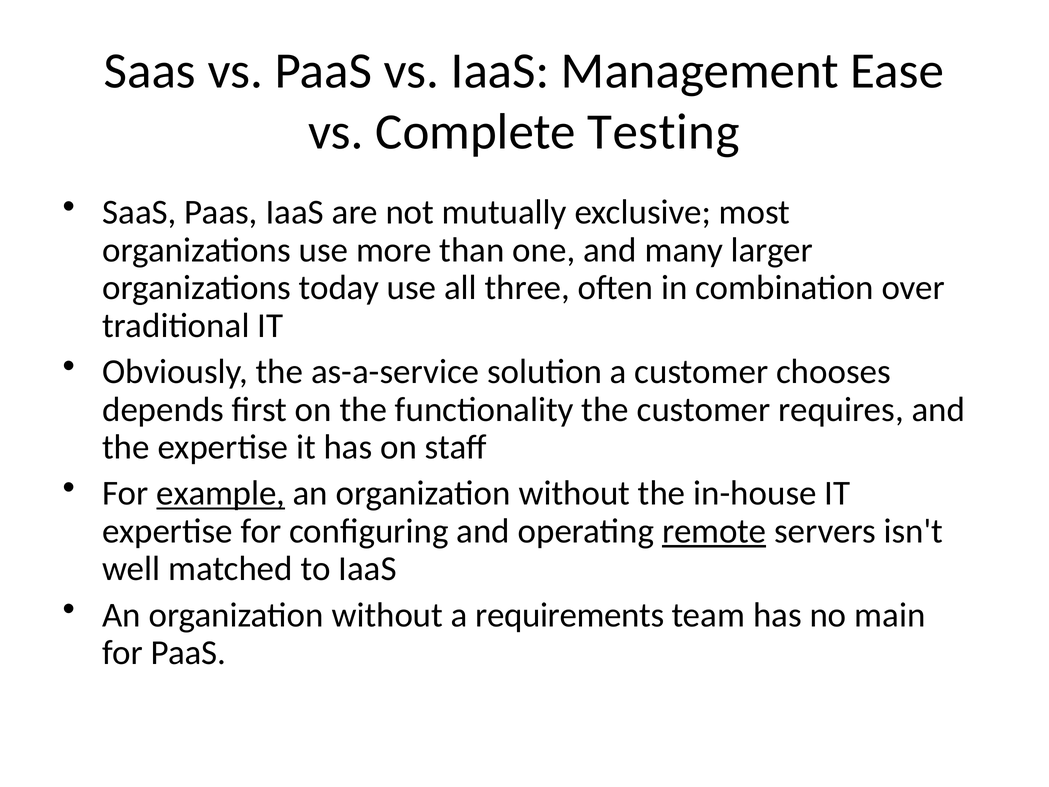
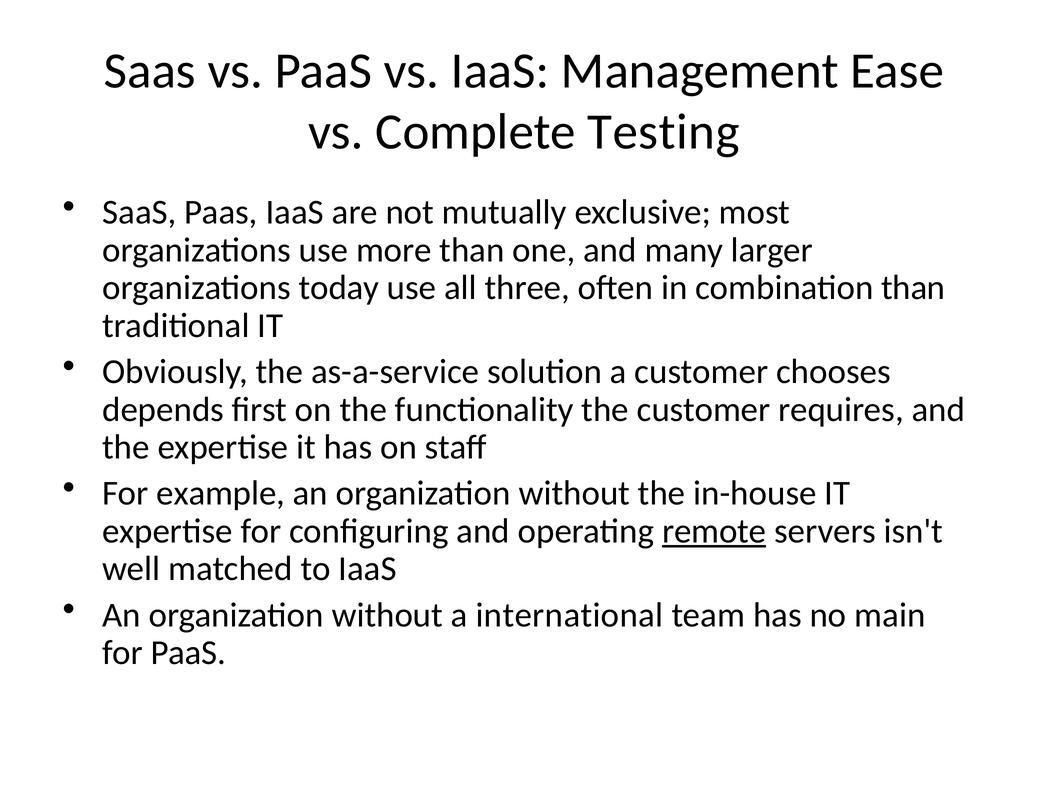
combination over: over -> than (913, 288)
example underline: present -> none (221, 493)
requirements: requirements -> international (570, 615)
